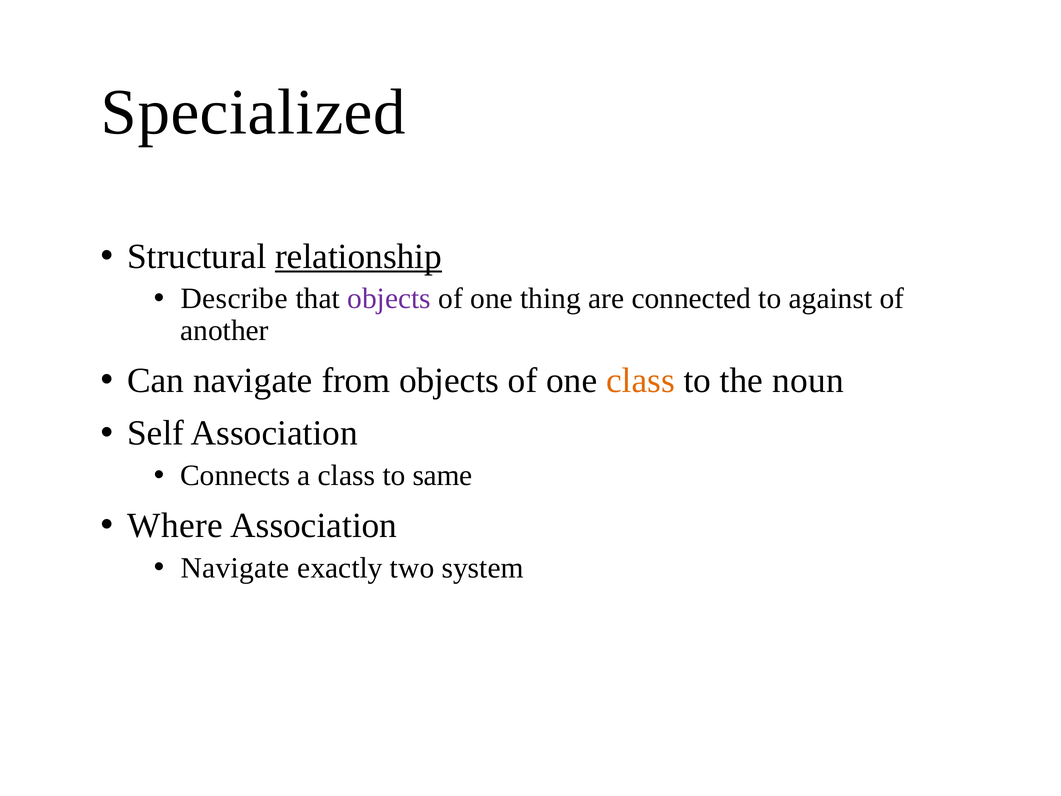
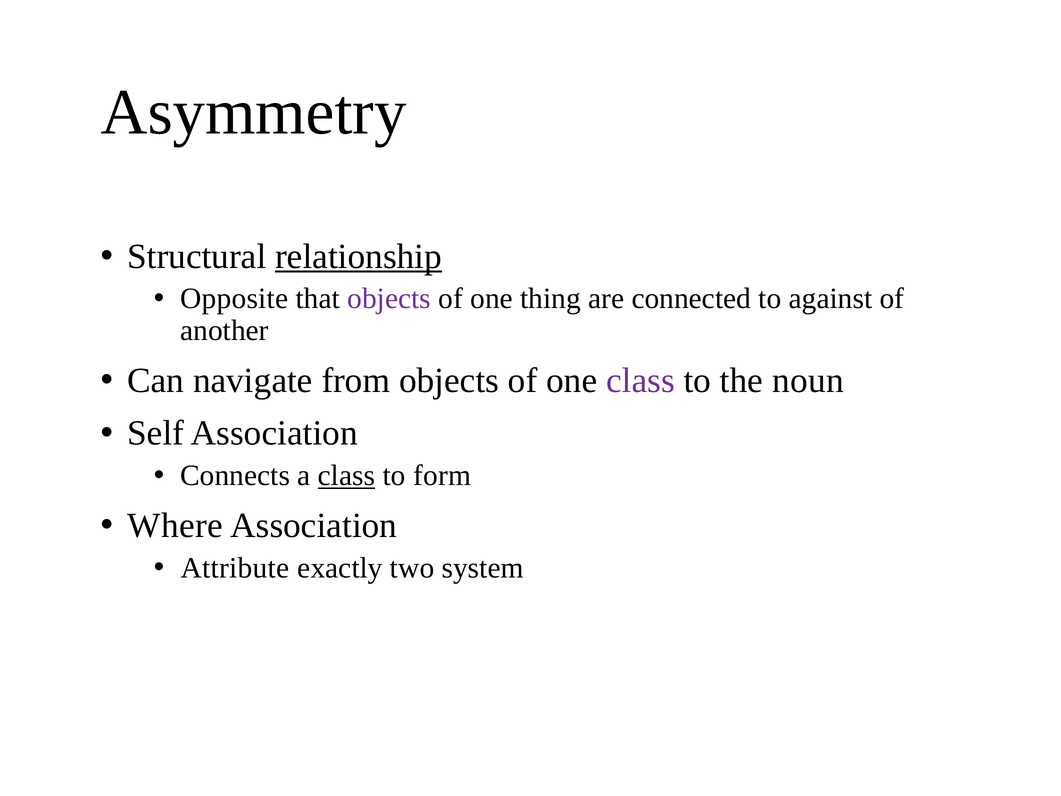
Specialized: Specialized -> Asymmetry (254, 112)
Describe: Describe -> Opposite (234, 299)
class colour: orange -> purple (640, 380)
class underline: none -> present (347, 476)
same: same -> form (442, 476)
Navigate: Navigate -> Attribute (235, 568)
